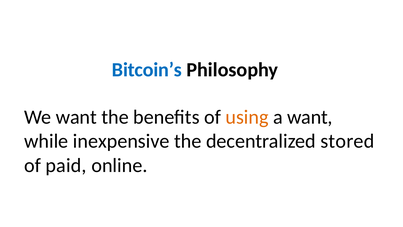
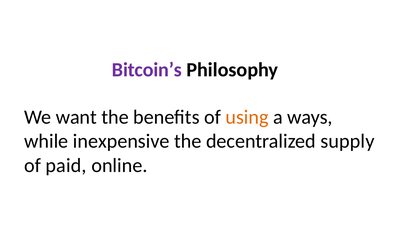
Bitcoin’s colour: blue -> purple (147, 70)
a want: want -> ways (310, 117)
stored: stored -> supply (347, 141)
